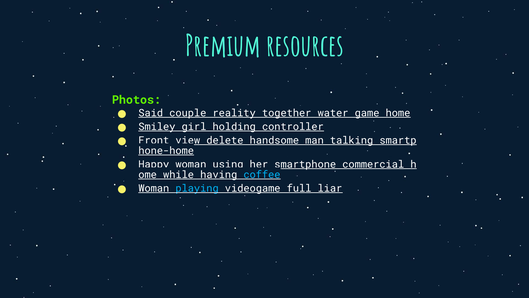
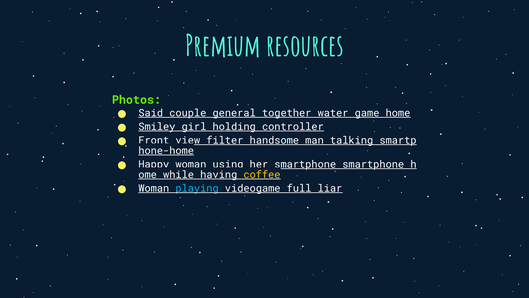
reality: reality -> general (234, 113)
delete: delete -> filter (225, 140)
smartphone commercial: commercial -> smartphone (373, 164)
coffee colour: light blue -> yellow (262, 174)
